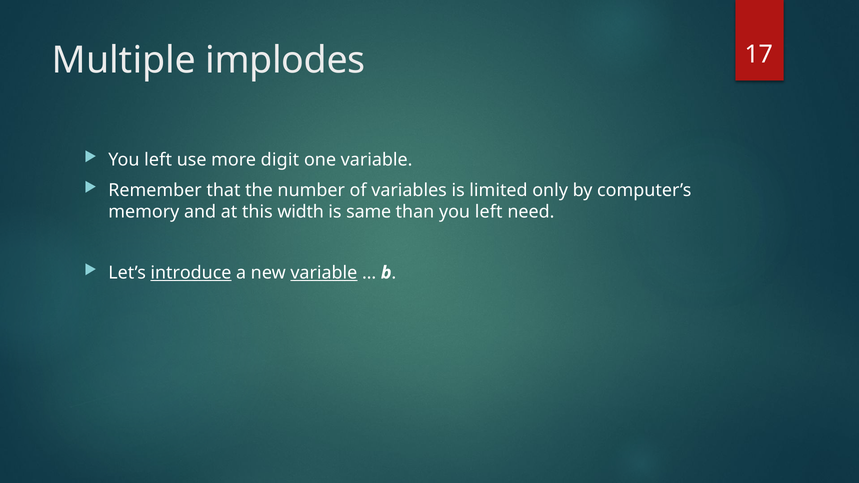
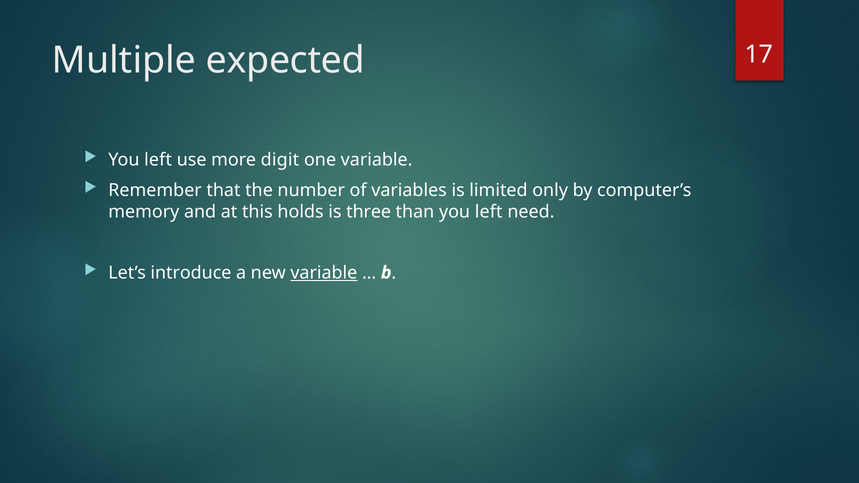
implodes: implodes -> expected (285, 60)
width: width -> holds (301, 212)
same: same -> three (369, 212)
introduce underline: present -> none (191, 273)
